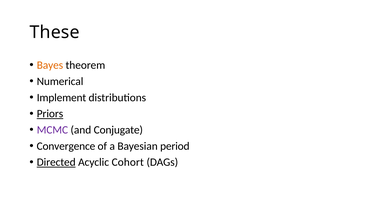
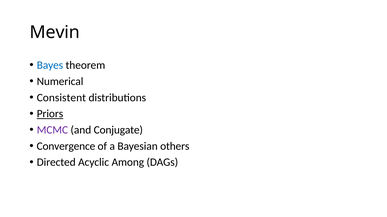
These: These -> Mevin (55, 33)
Bayes colour: orange -> blue (50, 65)
Implement: Implement -> Consistent (61, 98)
period: period -> others (175, 147)
Directed underline: present -> none (56, 163)
Cohort: Cohort -> Among (128, 163)
